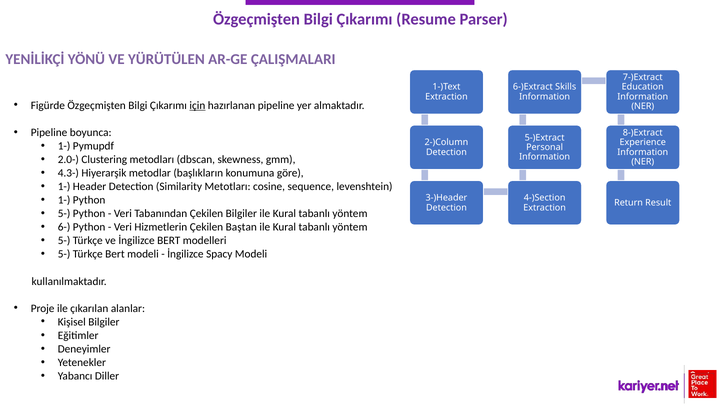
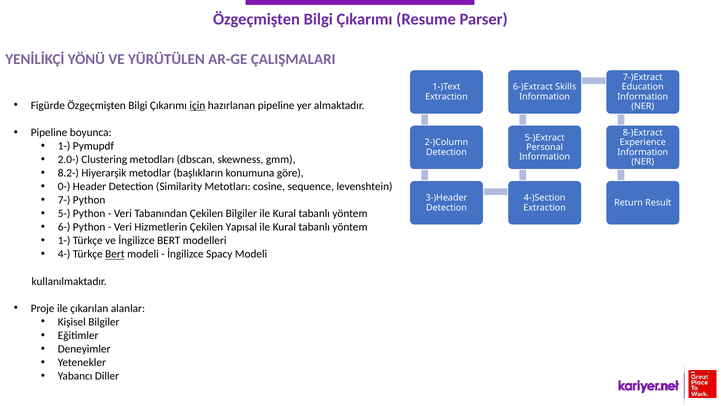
4.3-: 4.3- -> 8.2- (68, 173)
1-: 1- -> 0- (64, 186)
1-: 1- -> 7- (64, 200)
Baştan: Baştan -> Yapısal (241, 227)
5-: 5- -> 1- (64, 240)
5-: 5- -> 4- (64, 254)
Bert underline: none -> present (115, 254)
